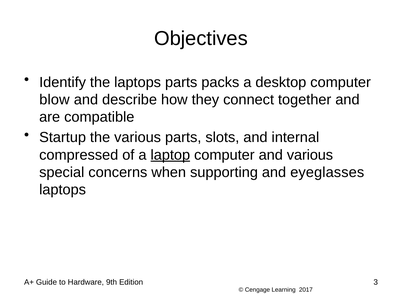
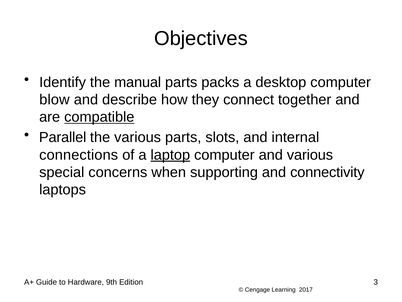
the laptops: laptops -> manual (138, 82)
compatible underline: none -> present (99, 117)
Startup: Startup -> Parallel (63, 137)
compressed: compressed -> connections (79, 155)
eyeglasses: eyeglasses -> connectivity (327, 172)
